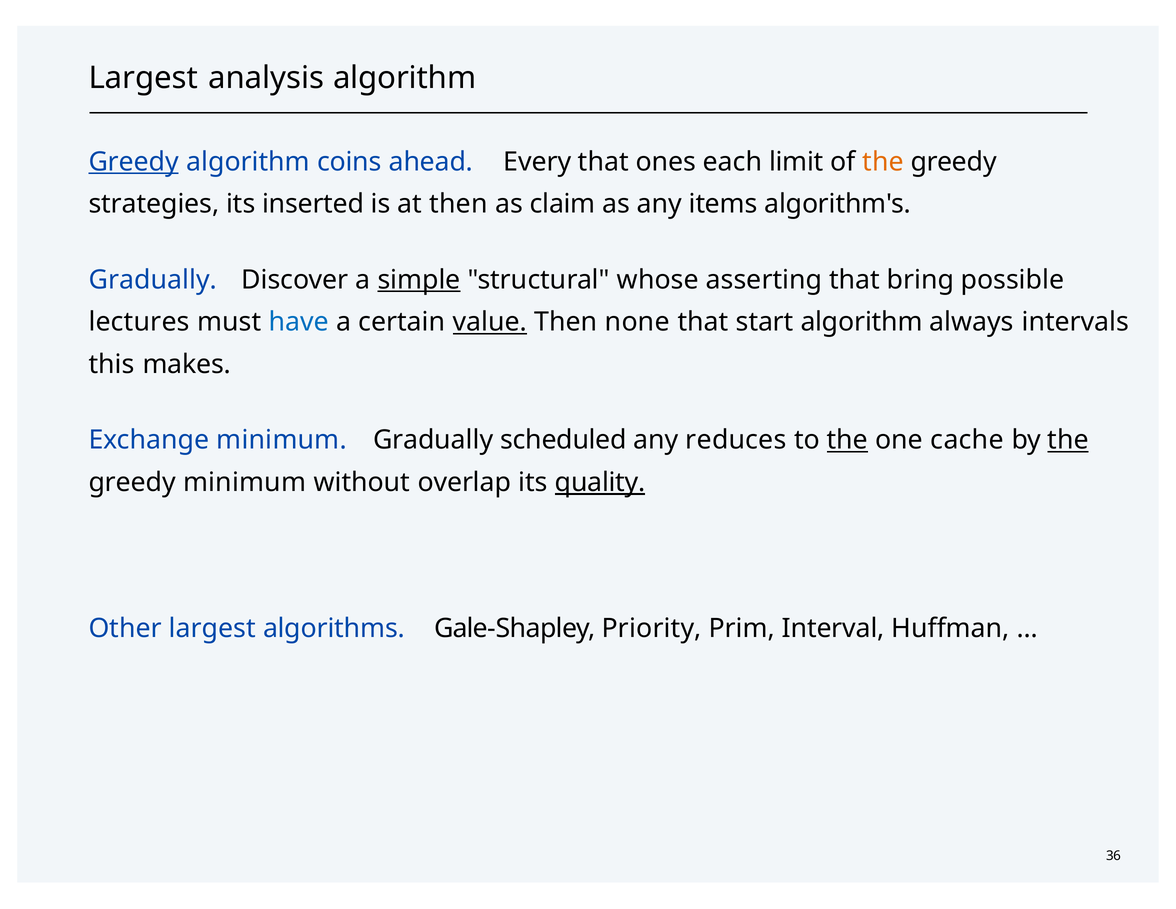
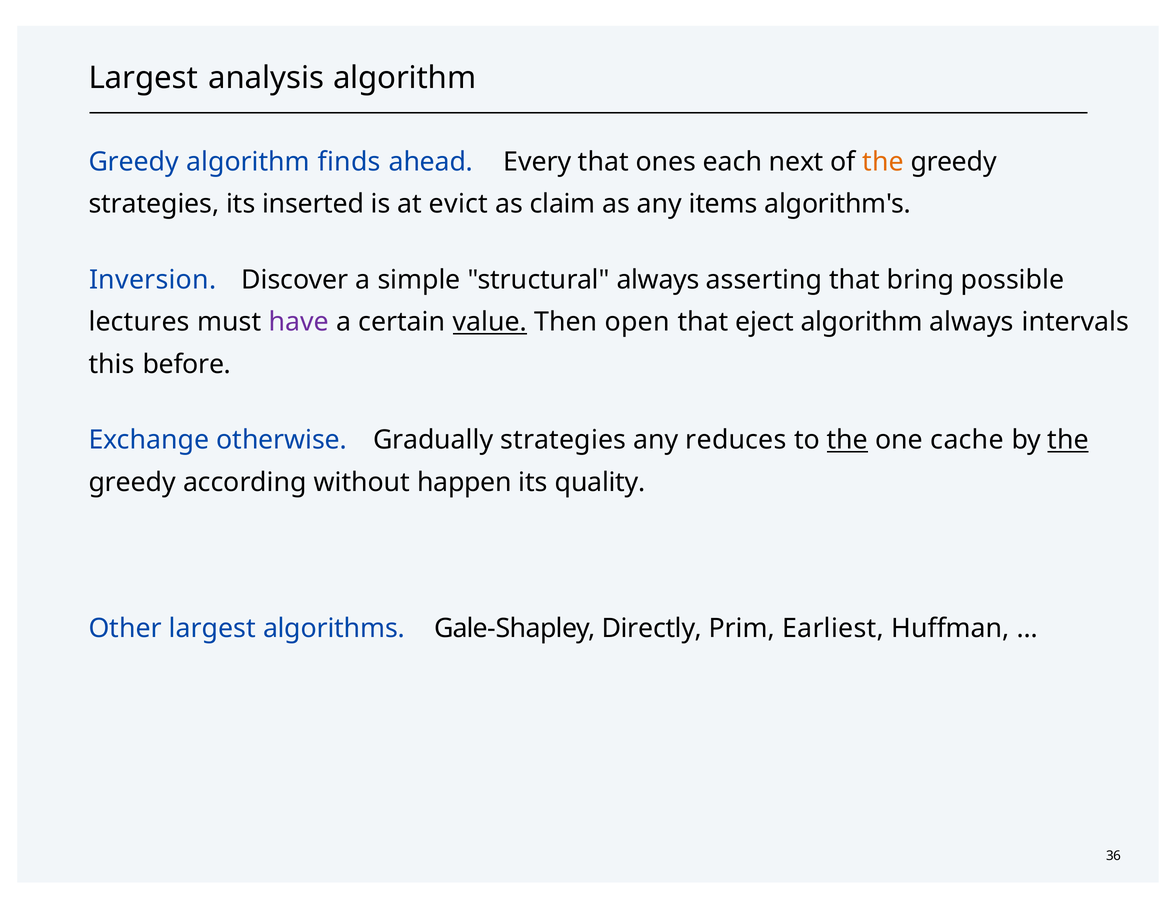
Greedy underline: present -> none (134, 162)
coins: coins -> finds (349, 162)
limit: limit -> next (796, 162)
at then: then -> evict (458, 204)
Gradually: Gradually -> Inversion (153, 280)
simple underline: present -> none (419, 280)
structural whose: whose -> always (658, 280)
have colour: blue -> purple (299, 322)
none: none -> open (637, 322)
start: start -> eject (765, 322)
makes: makes -> before (187, 364)
Exchange minimum: minimum -> otherwise (282, 440)
Gradually scheduled: scheduled -> strategies (563, 440)
greedy minimum: minimum -> according (245, 482)
overlap: overlap -> happen (464, 482)
quality underline: present -> none (600, 482)
Priority: Priority -> Directly (652, 628)
Interval: Interval -> Earliest (833, 628)
